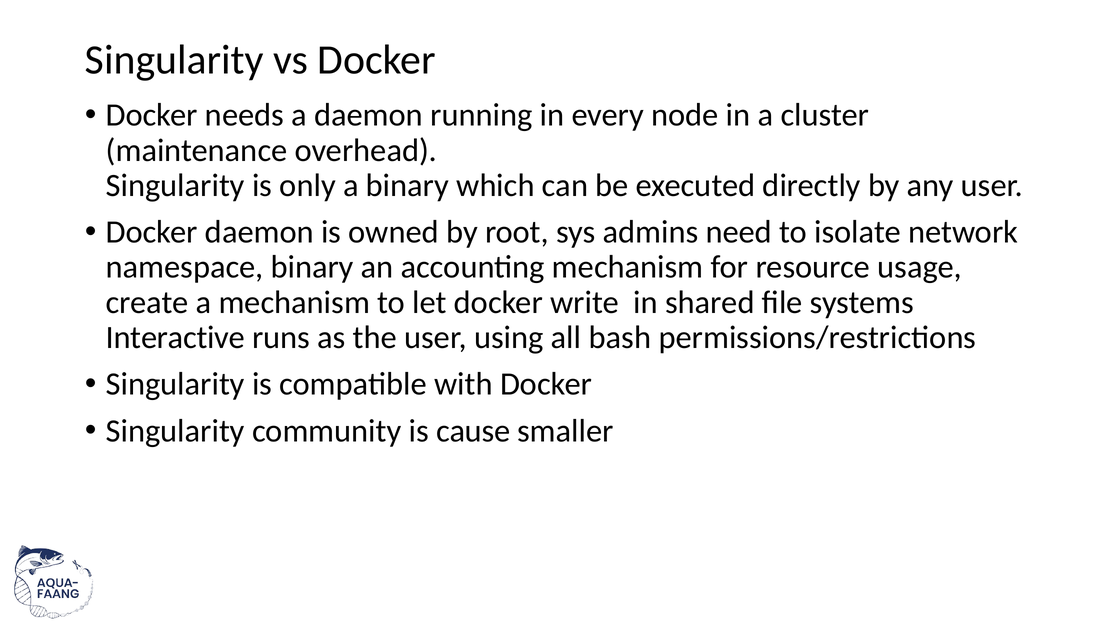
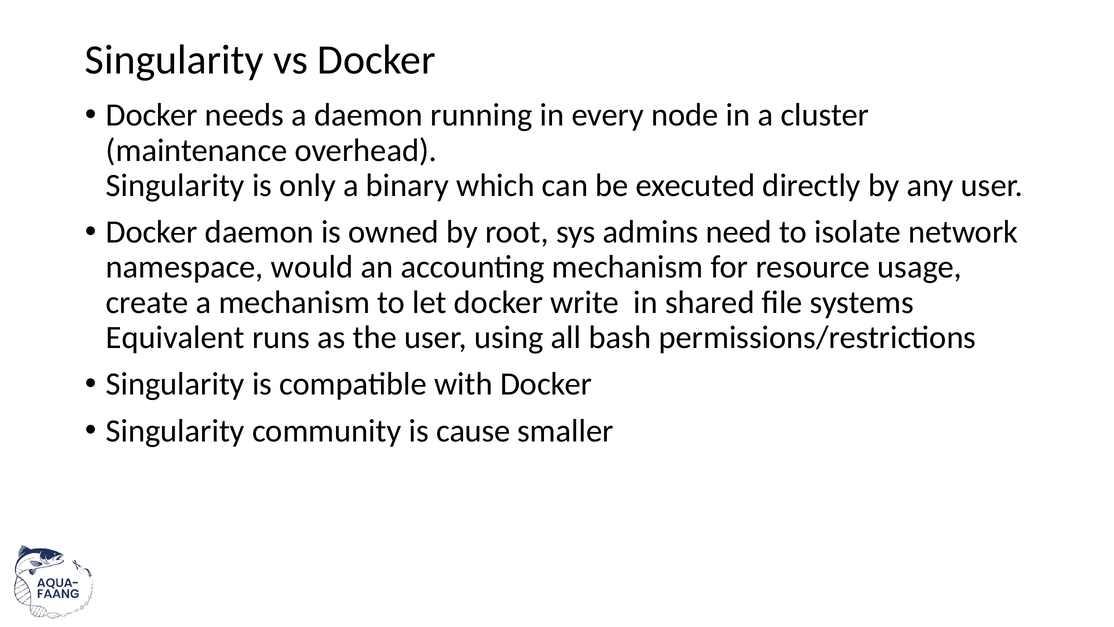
namespace binary: binary -> would (312, 267)
Interactive: Interactive -> Equivalent (175, 337)
